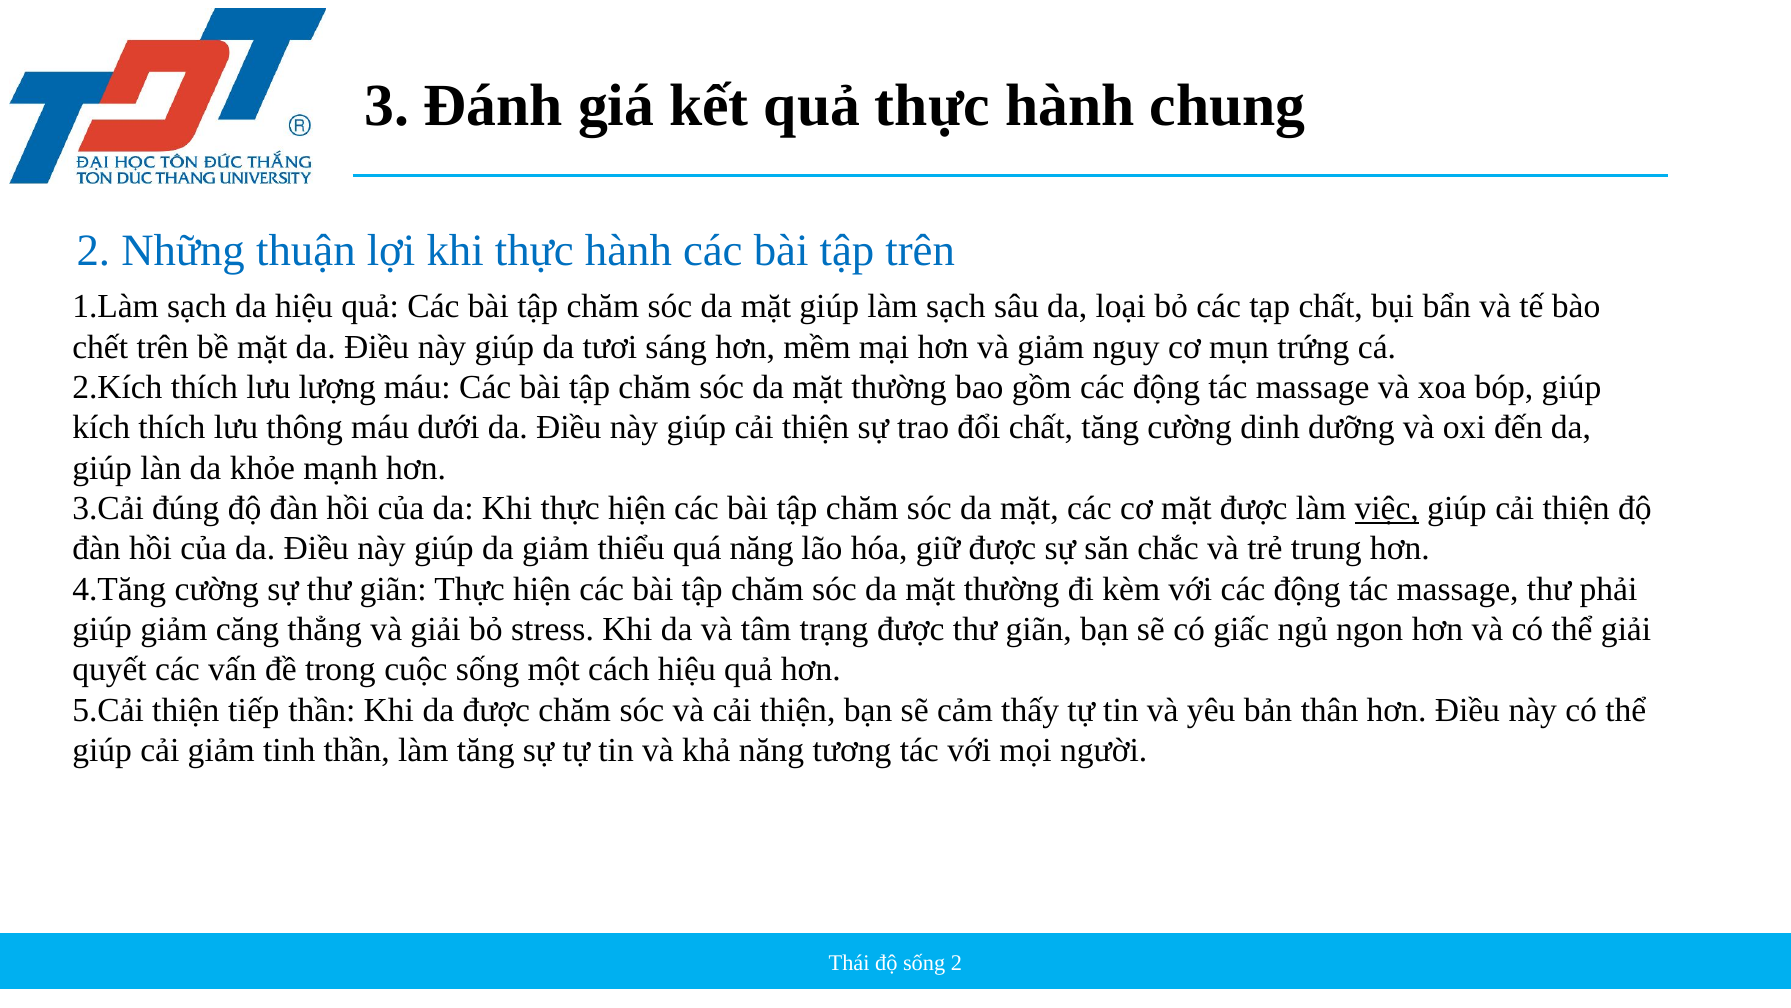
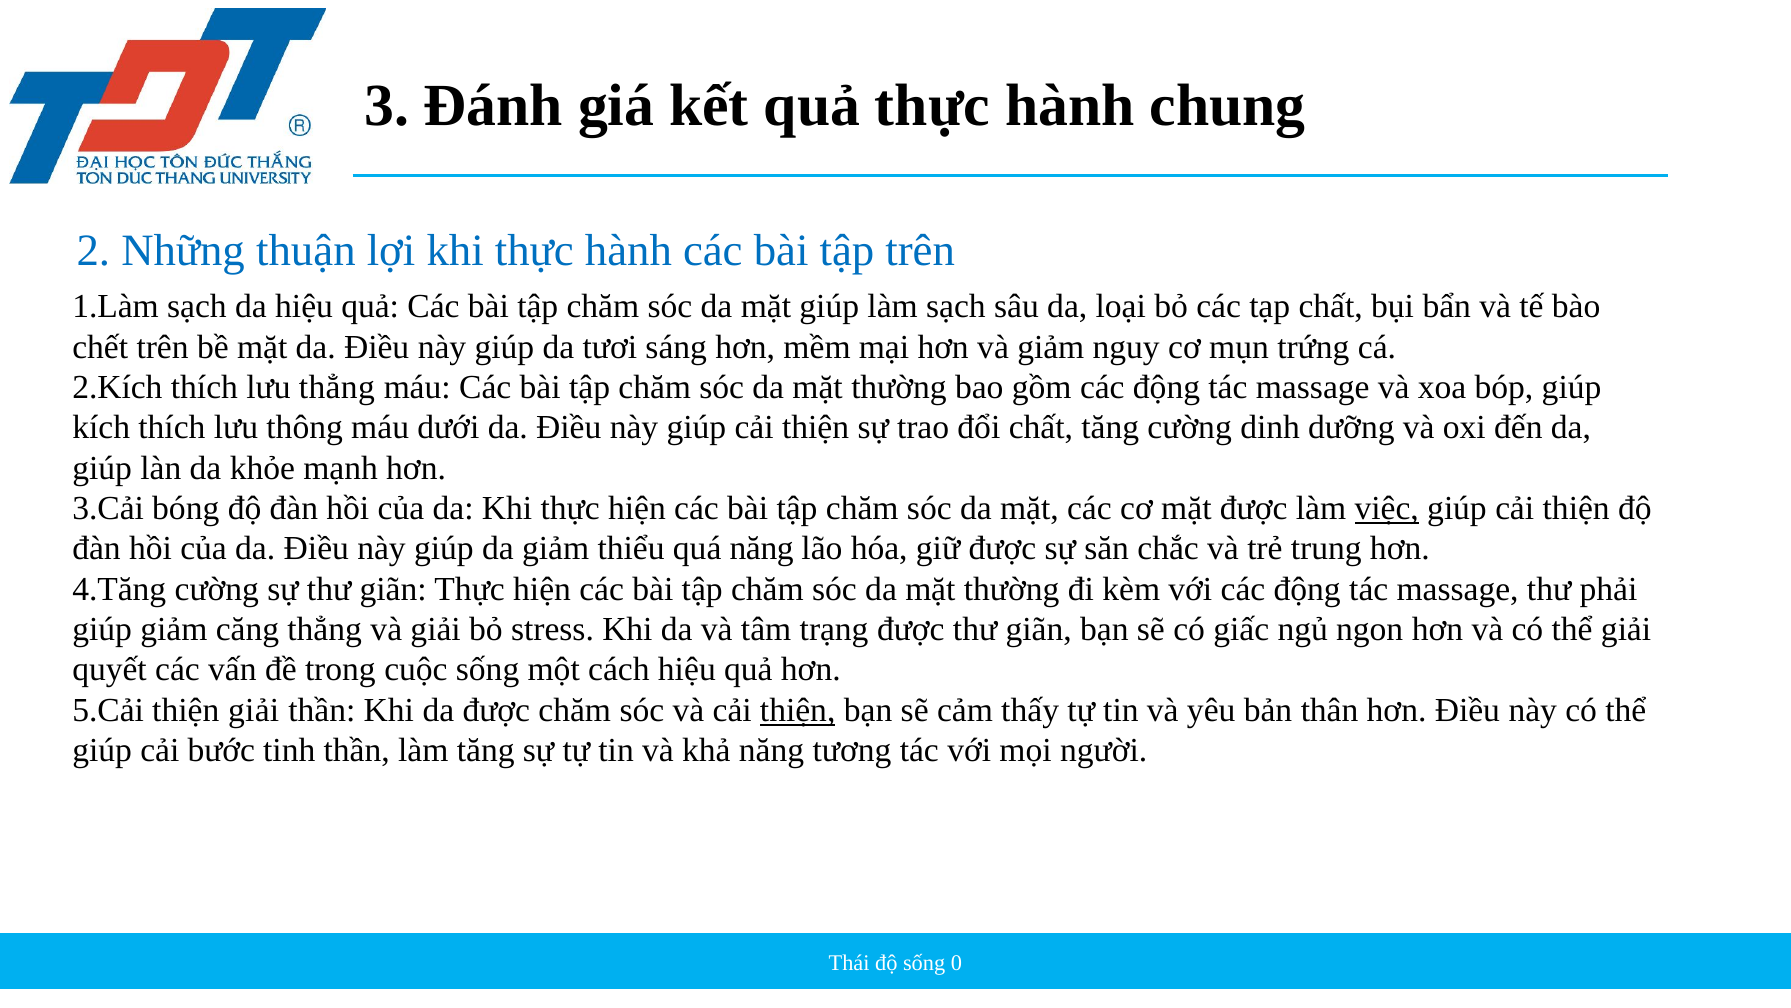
lưu lượng: lượng -> thẳng (337, 387)
đúng: đúng -> bóng (186, 508)
thiện tiếp: tiếp -> giải (254, 710)
thiện underline: none -> present (798, 710)
cải giảm: giảm -> bước (221, 750)
sống 2: 2 -> 0 (956, 962)
